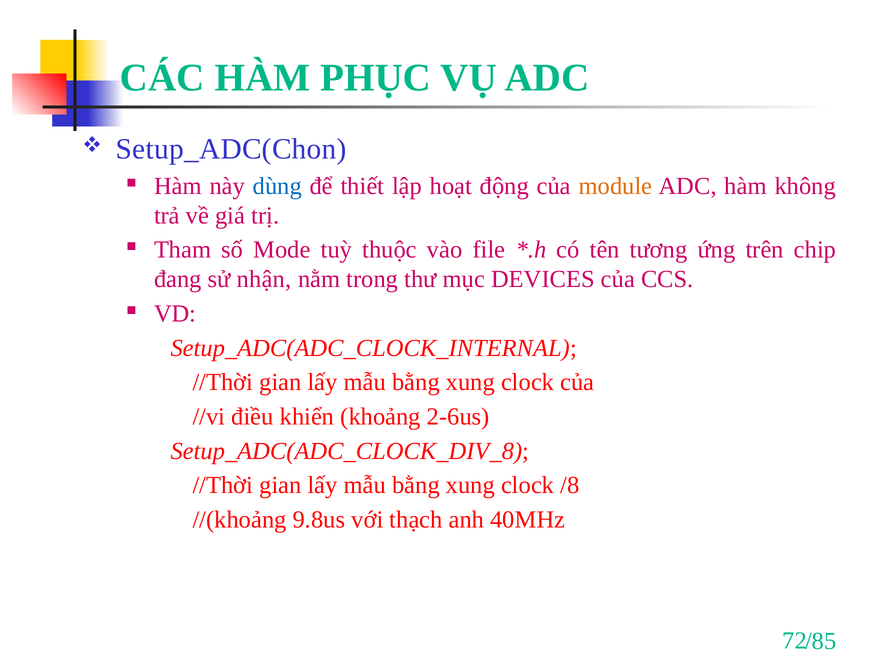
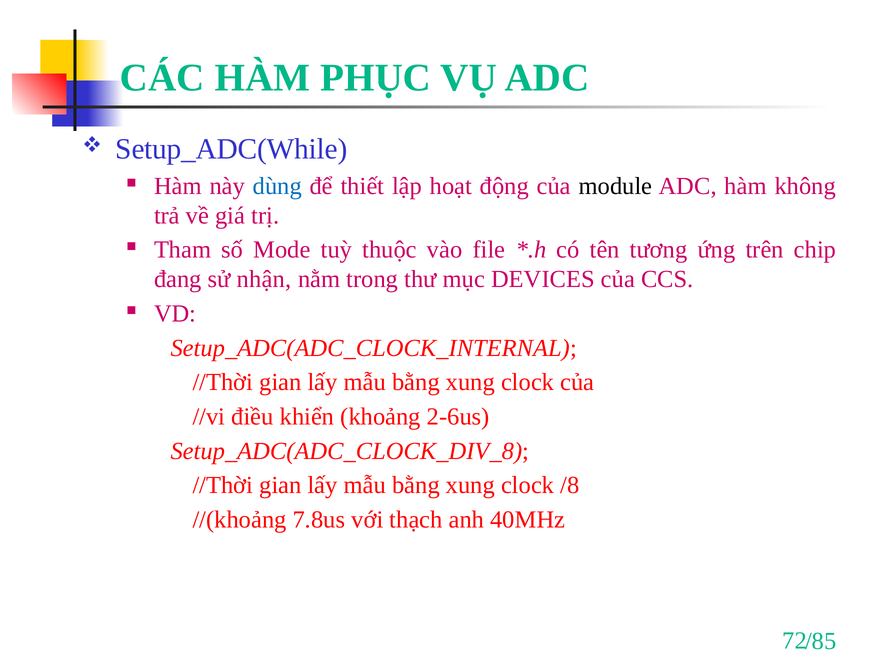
Setup_ADC(Chon: Setup_ADC(Chon -> Setup_ADC(While (231, 149)
module colour: orange -> black (615, 186)
9.8us: 9.8us -> 7.8us (319, 519)
